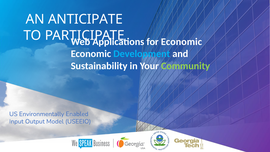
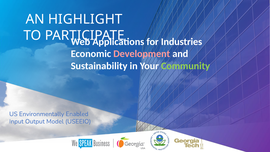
ANTICIPATE: ANTICIPATE -> HIGHLIGHT (85, 19)
for Economic: Economic -> Industries (182, 42)
Development colour: light blue -> pink (142, 54)
